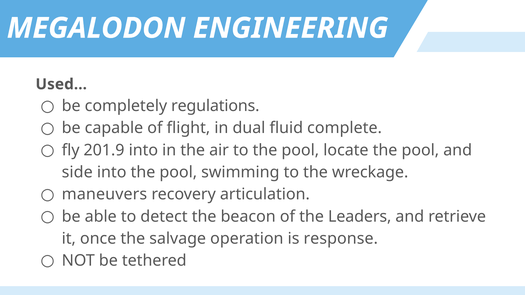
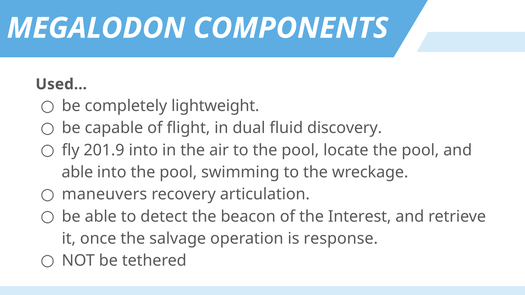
ENGINEERING: ENGINEERING -> COMPONENTS (291, 28)
regulations: regulations -> lightweight (215, 106)
complete: complete -> discovery (345, 128)
side: side -> able (77, 172)
Leaders: Leaders -> Interest (360, 217)
